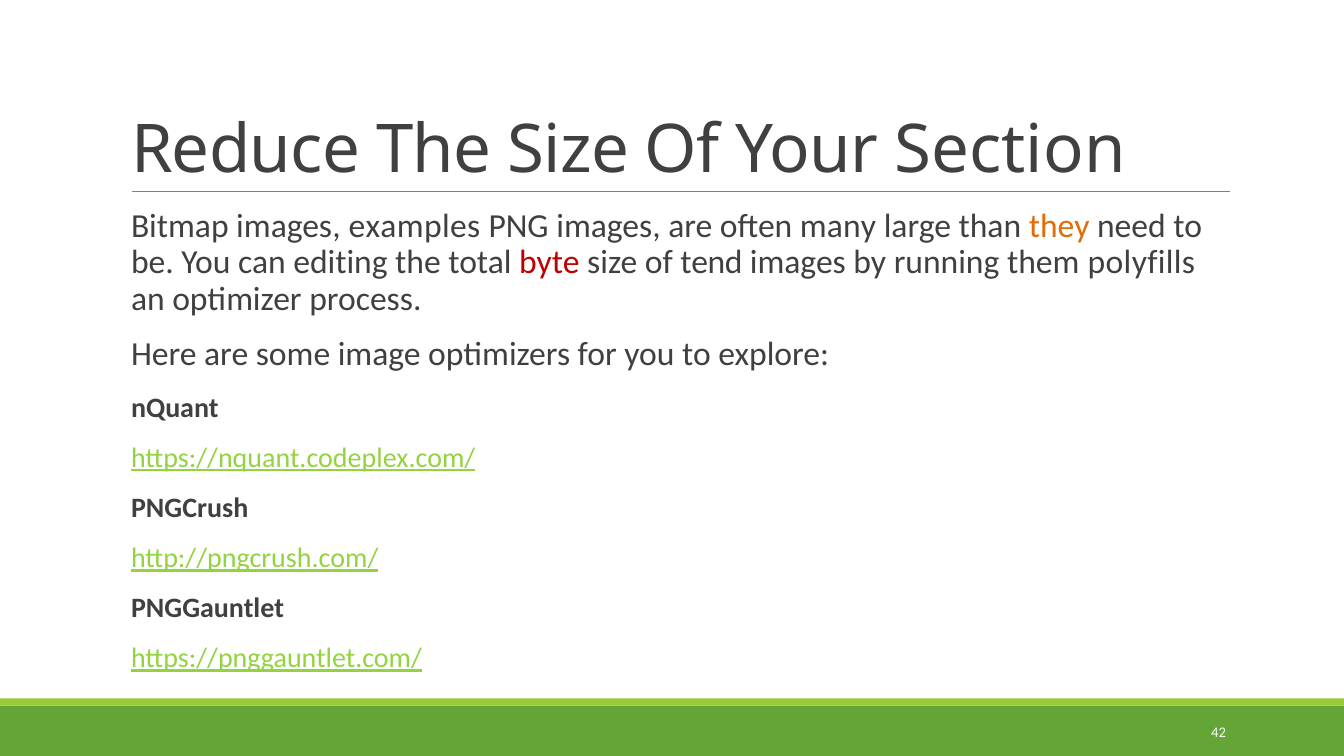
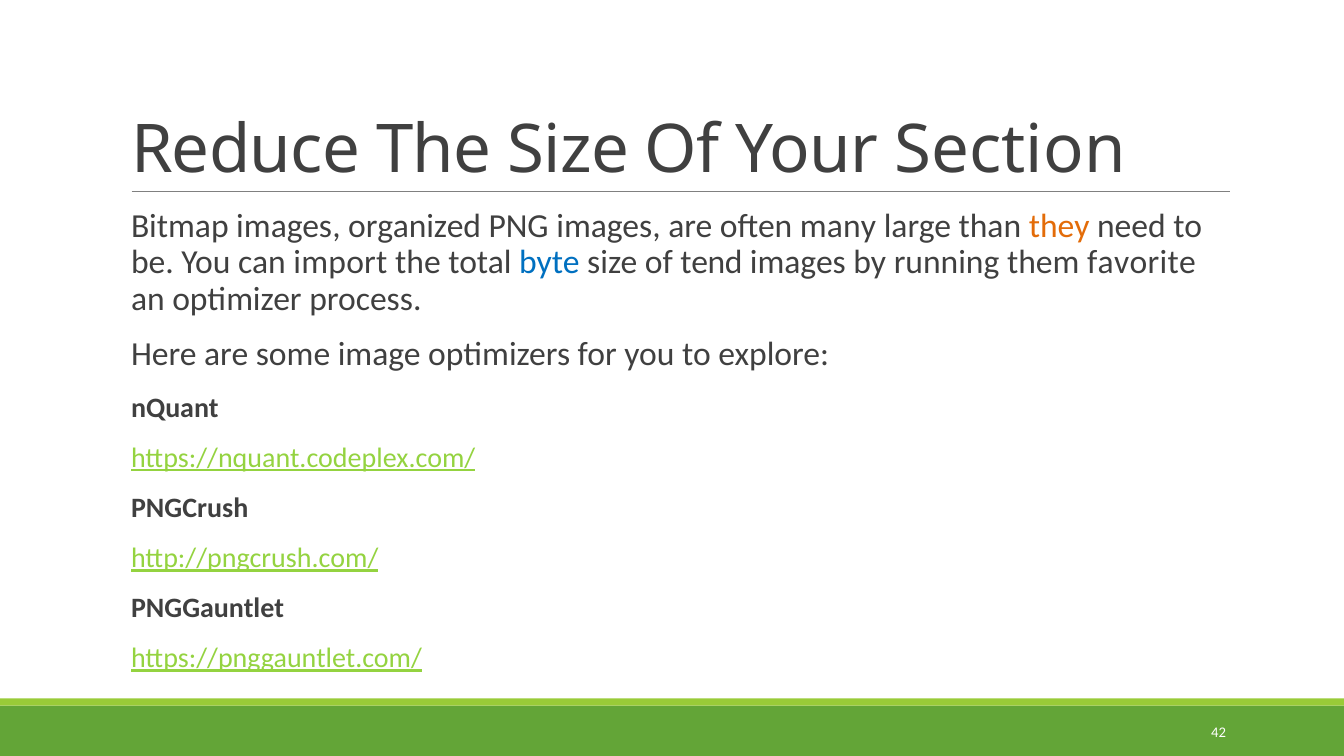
examples: examples -> organized (415, 226)
editing: editing -> import (340, 263)
byte colour: red -> blue (549, 263)
polyfills: polyfills -> favorite (1141, 263)
